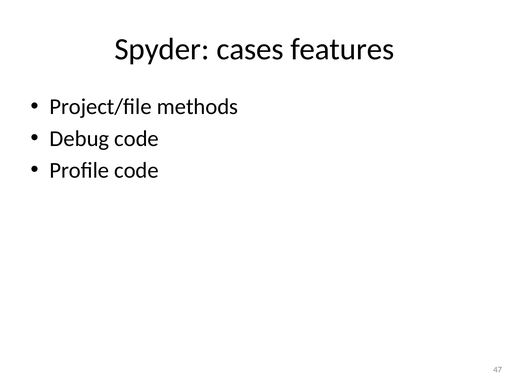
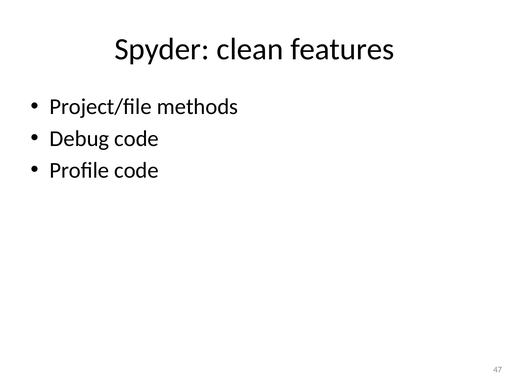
cases: cases -> clean (250, 49)
